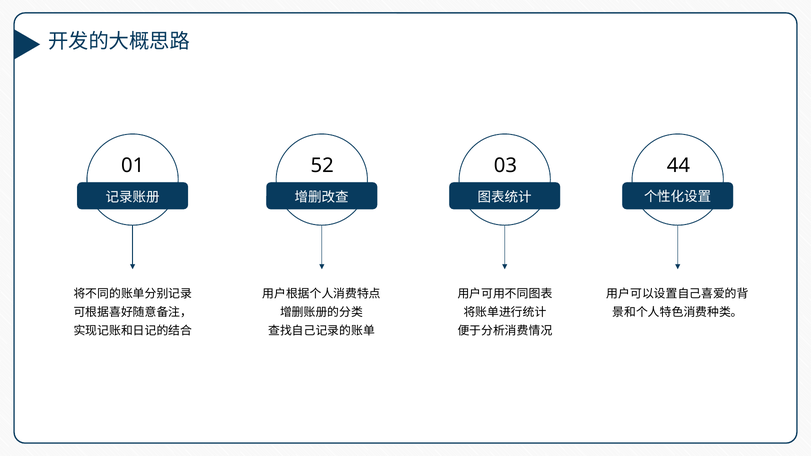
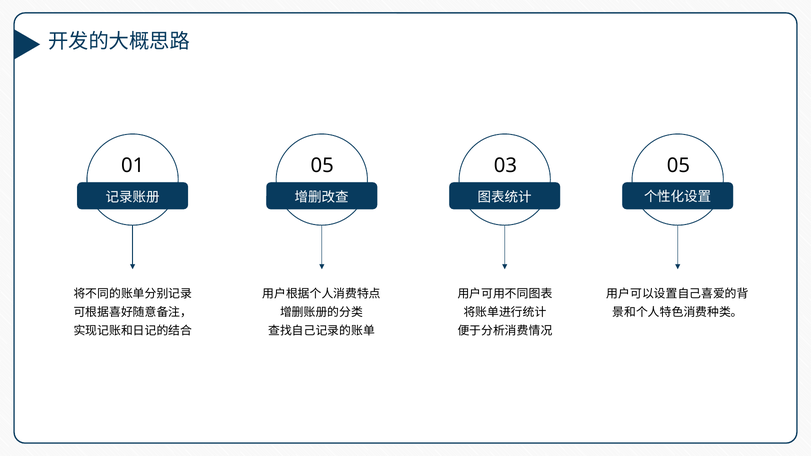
01 52: 52 -> 05 (322, 166)
03 44: 44 -> 05 (678, 166)
